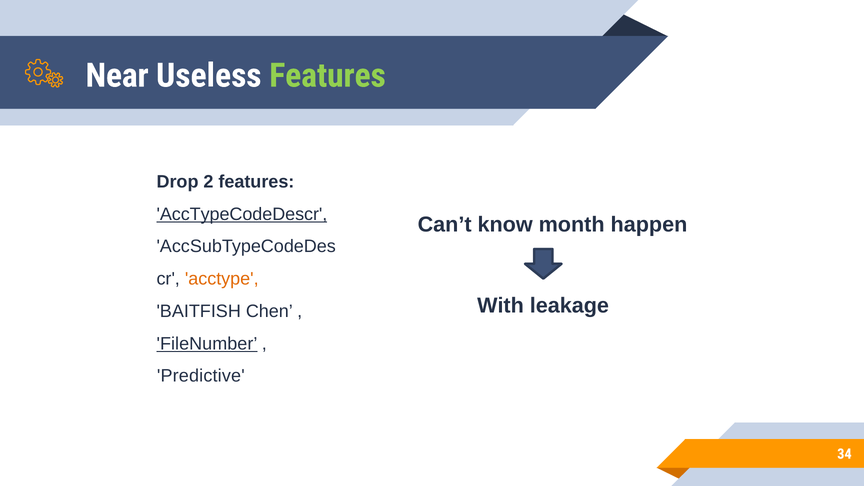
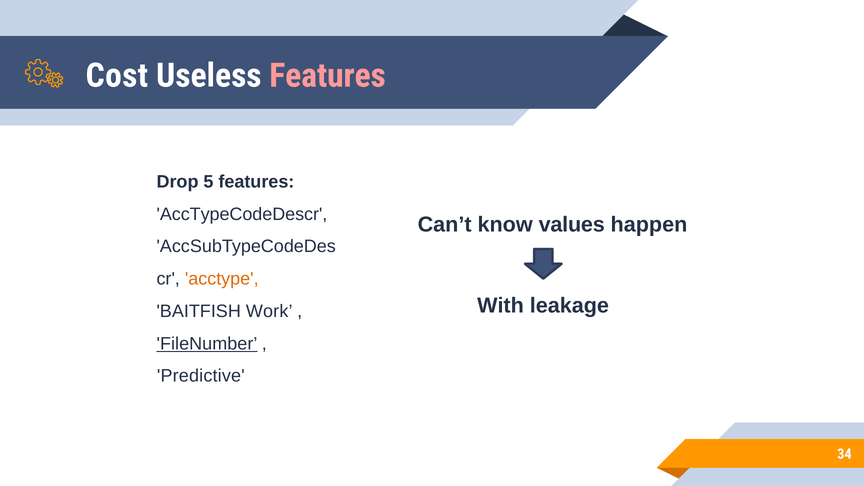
Near: Near -> Cost (117, 76)
Features colour: light green -> pink (328, 76)
2: 2 -> 5 (208, 182)
AccTypeCodeDescr underline: present -> none (242, 214)
month: month -> values (572, 224)
Chen: Chen -> Work (269, 311)
